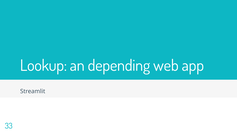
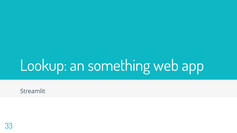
depending: depending -> something (119, 66)
